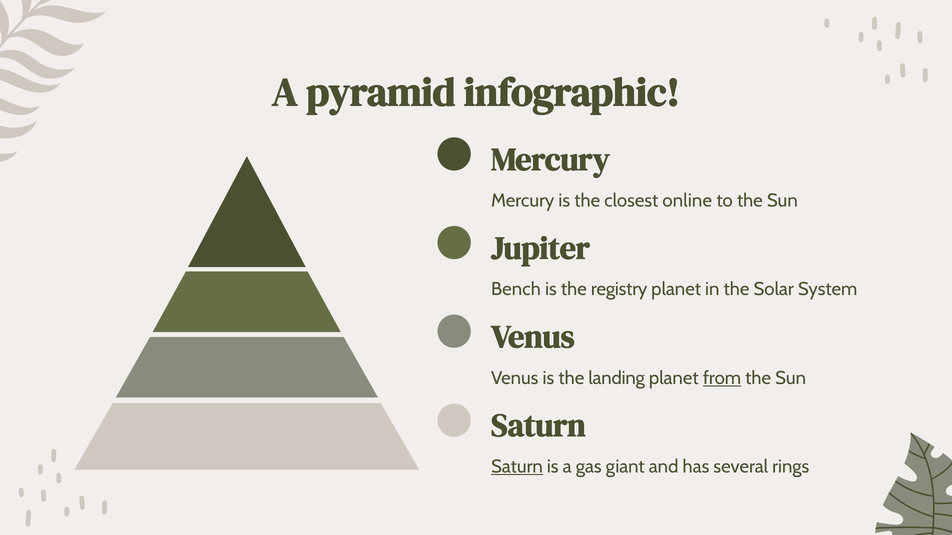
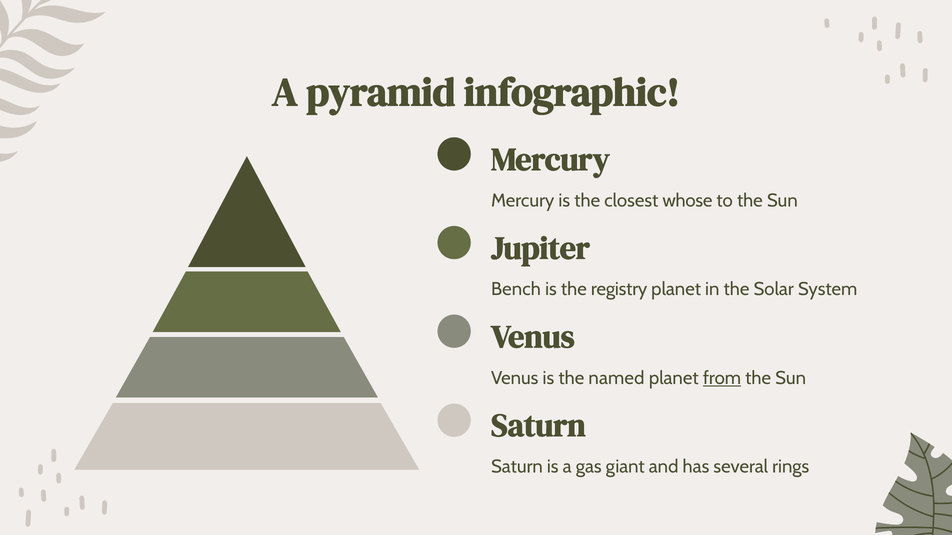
online: online -> whose (687, 201)
landing: landing -> named (616, 378)
Saturn underline: present -> none (517, 467)
